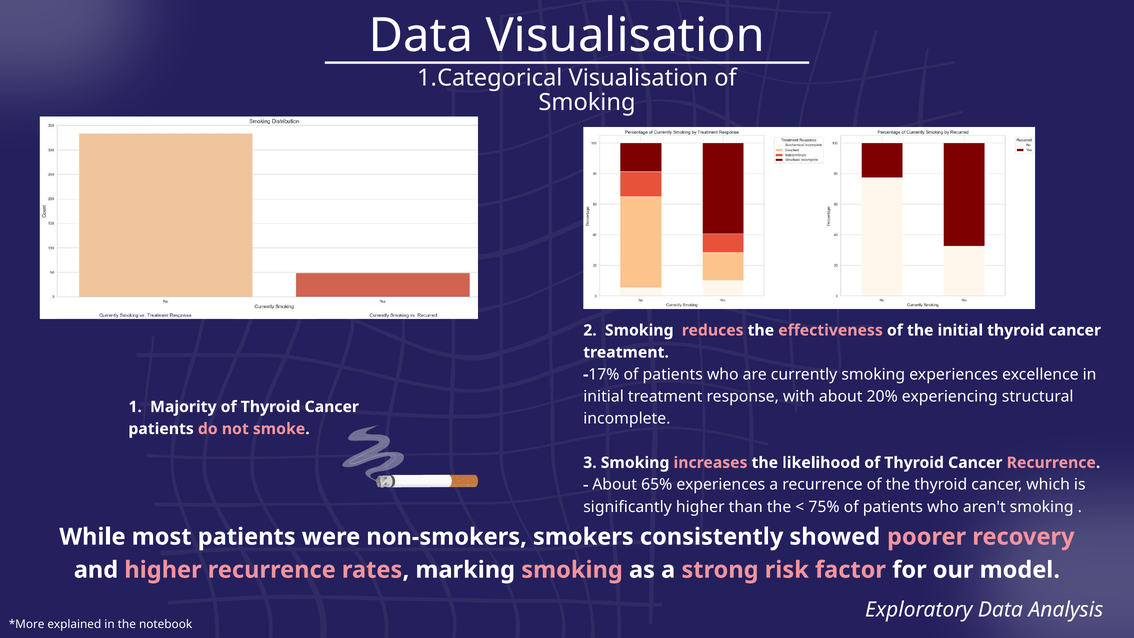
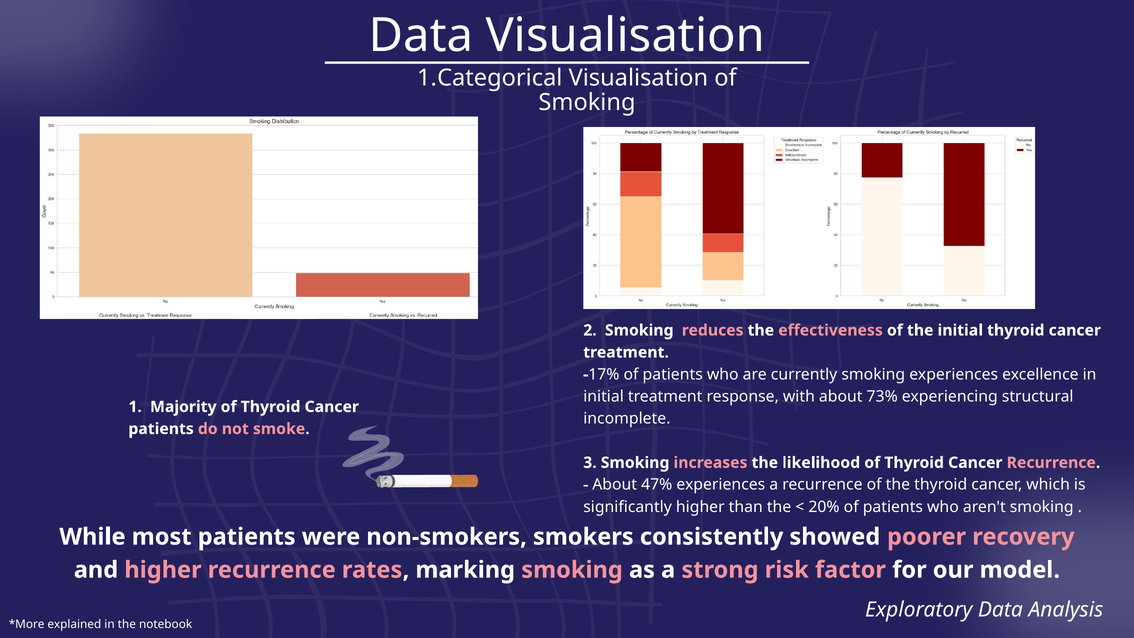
20%: 20% -> 73% (882, 396)
65%: 65% -> 47% (657, 485)
75%: 75% -> 20% (824, 507)
